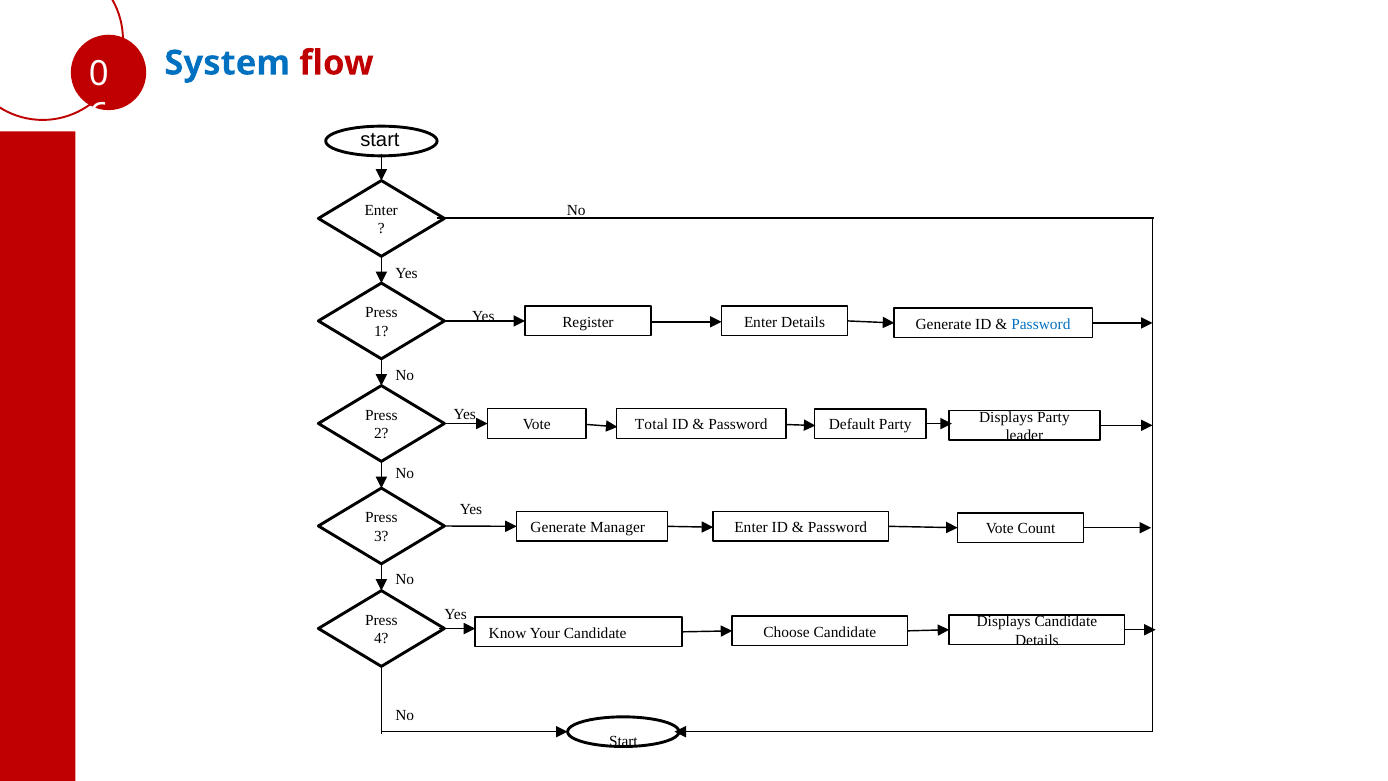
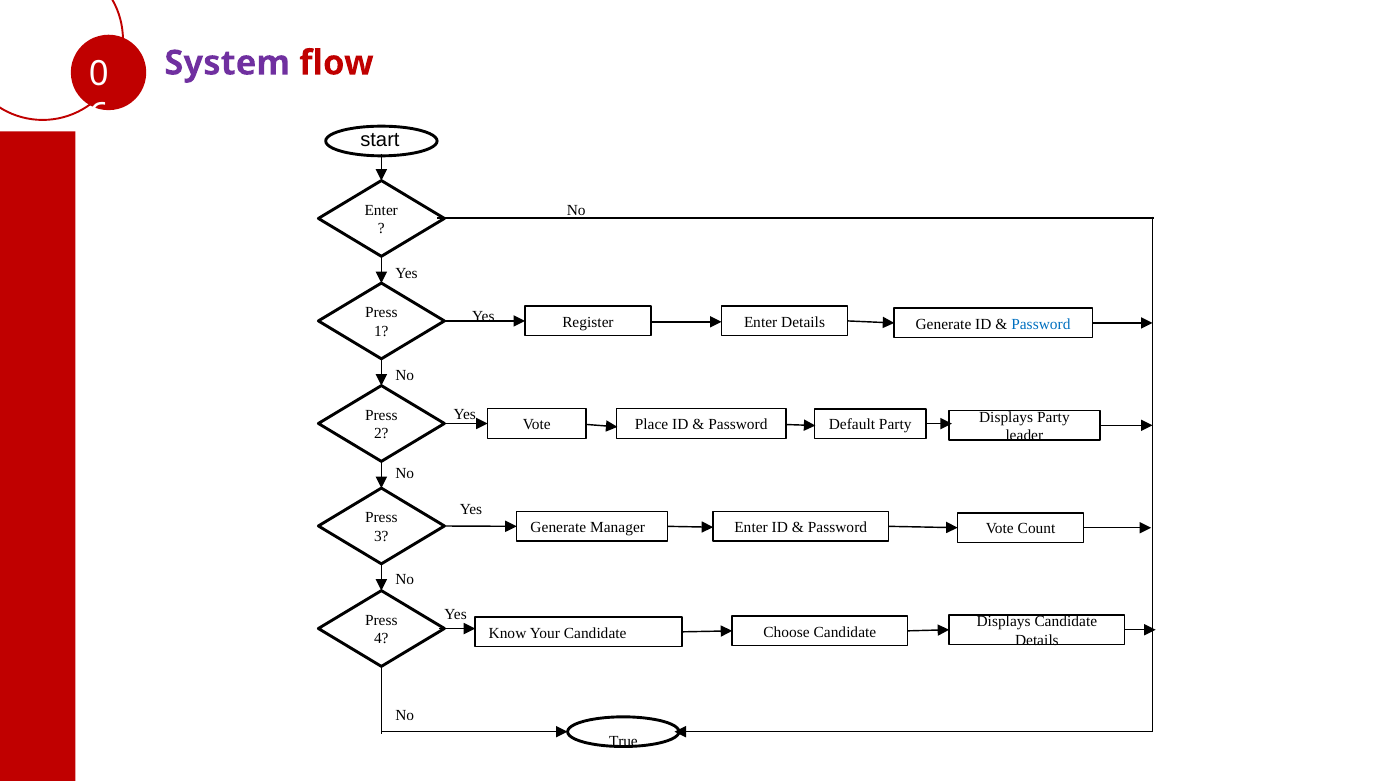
System colour: blue -> purple (227, 63)
Total: Total -> Place (652, 424)
Start: Start -> True (623, 741)
